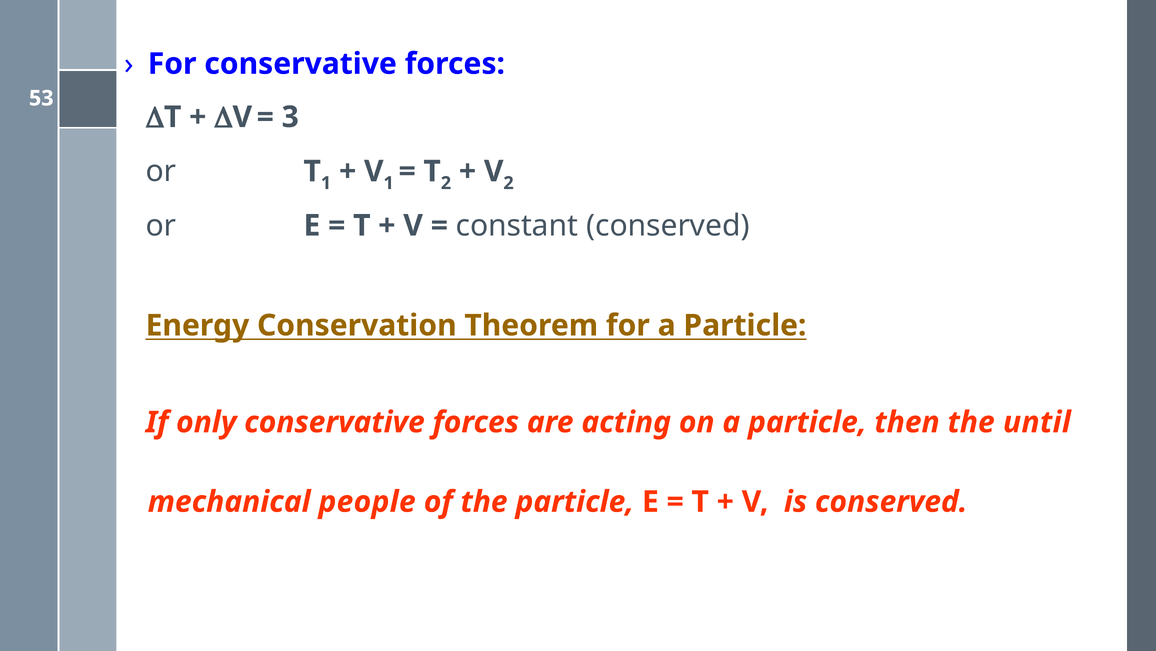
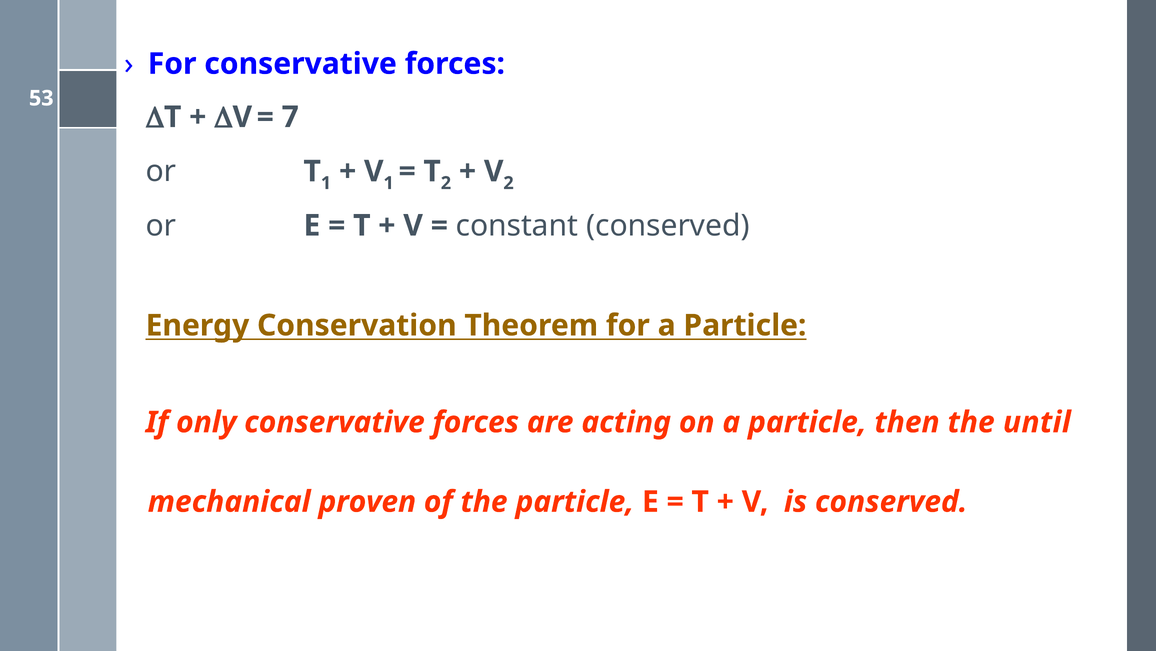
3: 3 -> 7 (290, 117)
people: people -> proven (367, 501)
